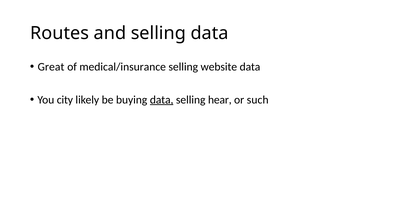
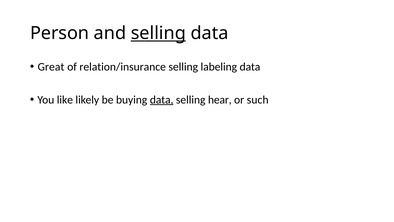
Routes: Routes -> Person (60, 33)
selling underline: none -> present (158, 33)
medical/insurance: medical/insurance -> relation/insurance (123, 67)
website: website -> labeling (219, 67)
city: city -> like (65, 100)
